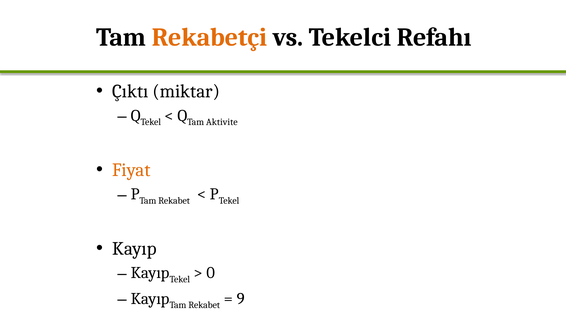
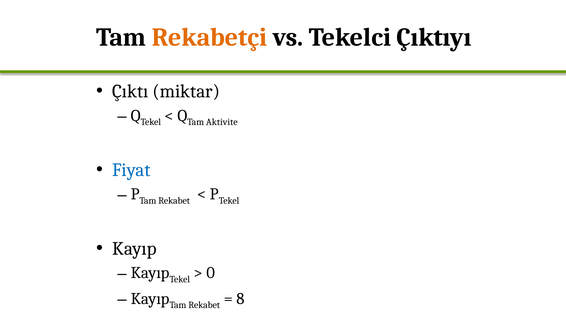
Refahı: Refahı -> Çıktıyı (434, 37)
Fiyat colour: orange -> blue (131, 170)
9: 9 -> 8 (241, 299)
